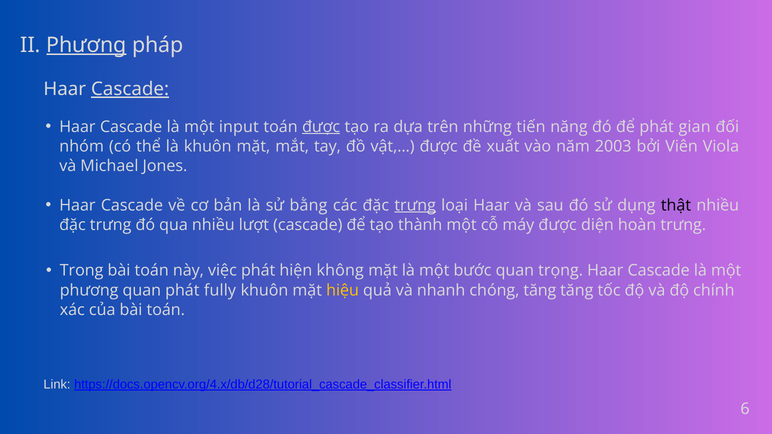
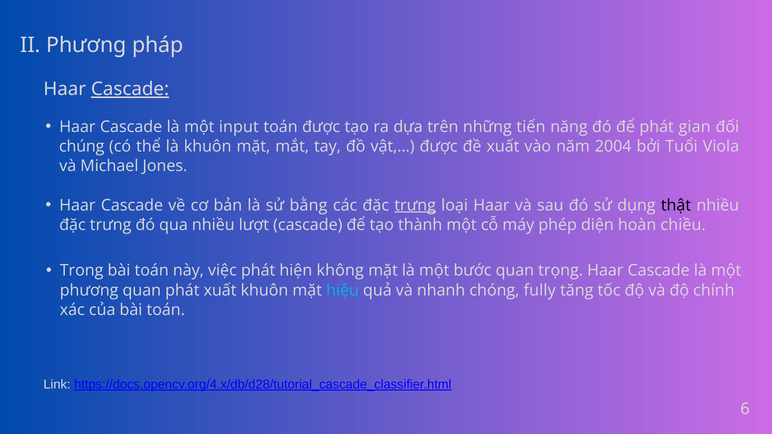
Phương underline: present -> none (86, 45)
được underline: present -> none (321, 127)
nhóm: nhóm -> chúng (82, 146)
2003: 2003 -> 2004 (613, 146)
Viên: Viên -> Tuổi (682, 146)
máy được: được -> phép (558, 225)
hoàn trưng: trưng -> chiều (683, 225)
phát fully: fully -> xuất (220, 290)
hiệu colour: yellow -> light blue (343, 290)
chóng tăng: tăng -> fully (540, 290)
